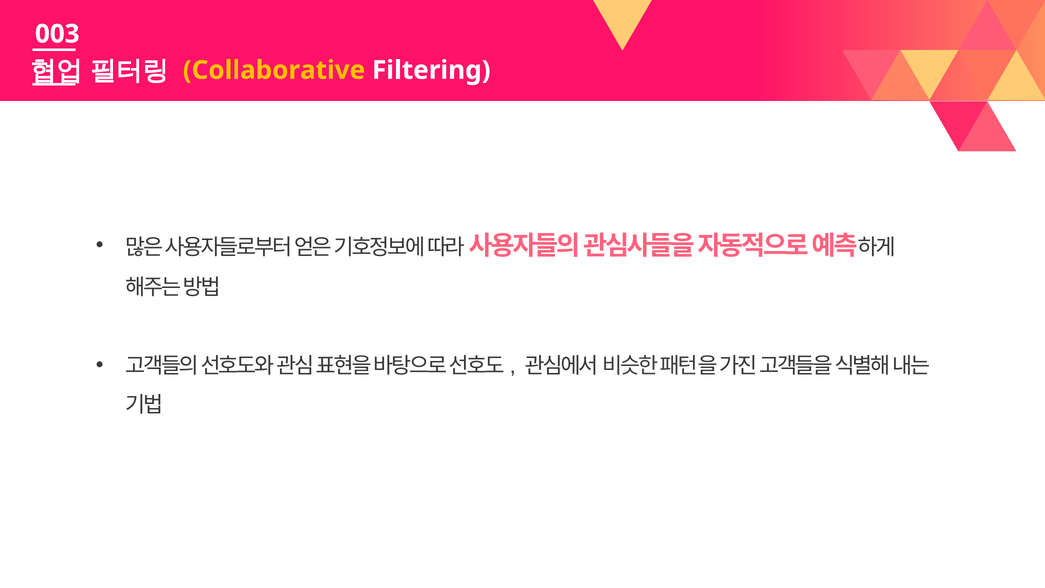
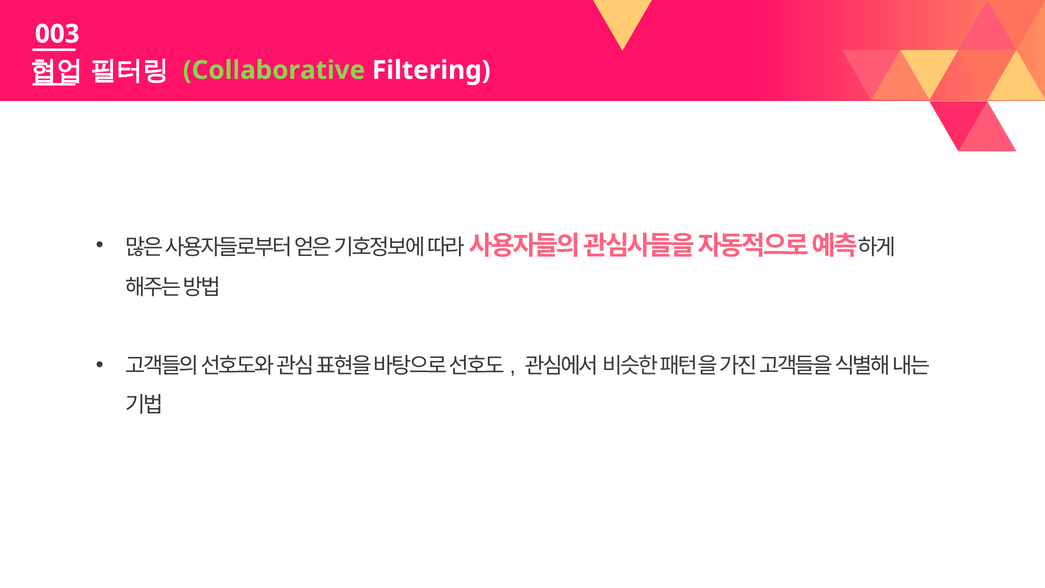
Collaborative colour: yellow -> light green (274, 70)
